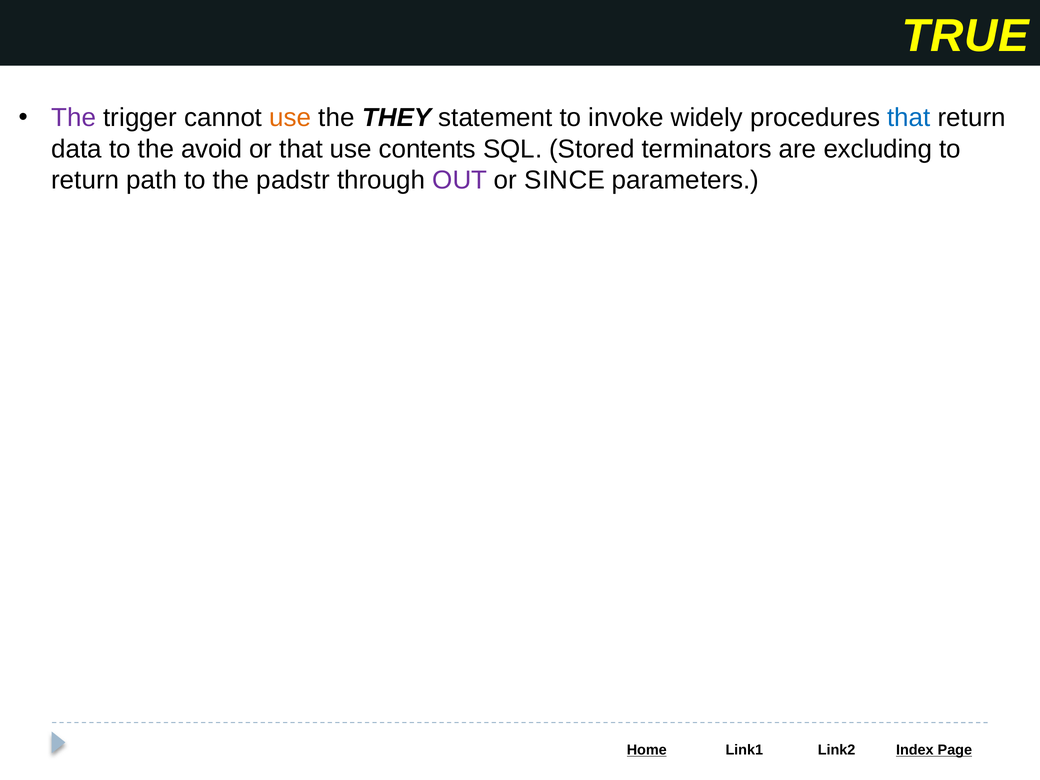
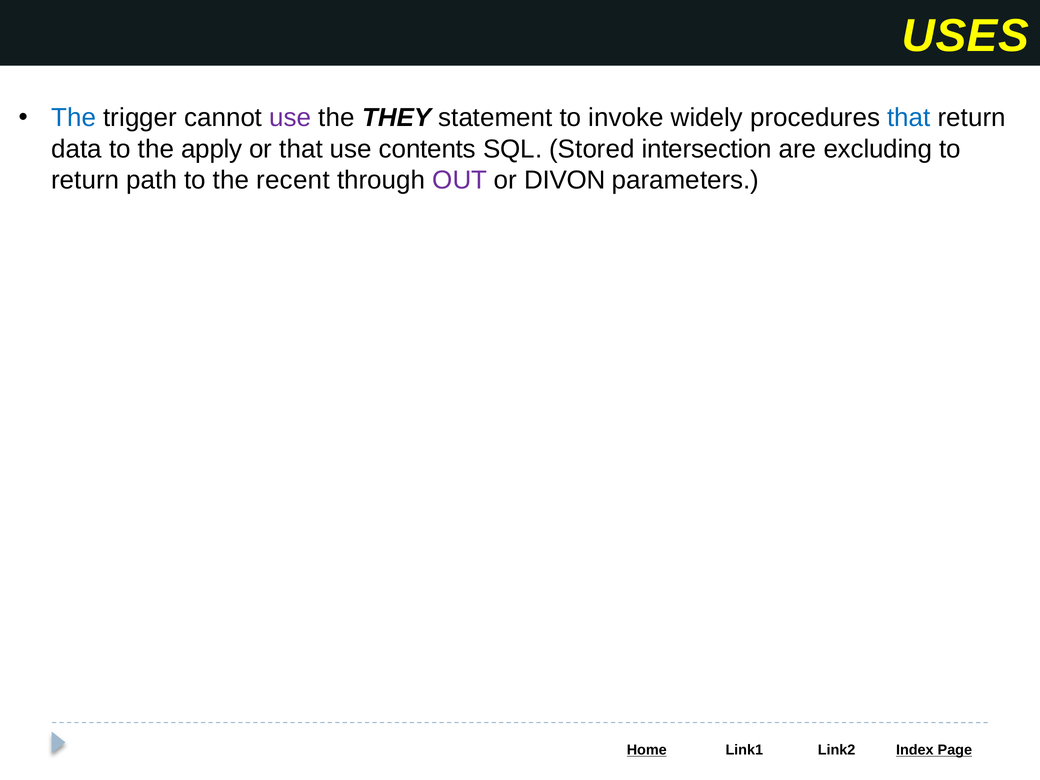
TRUE: TRUE -> USES (965, 36)
The colour: purple -> blue (74, 118)
use colour: orange -> purple (290, 118)
avoid: avoid -> apply (212, 149)
terminators: terminators -> intersection (707, 149)
padstr: padstr -> recent (293, 180)
SINCE: SINCE -> DIVON (565, 180)
